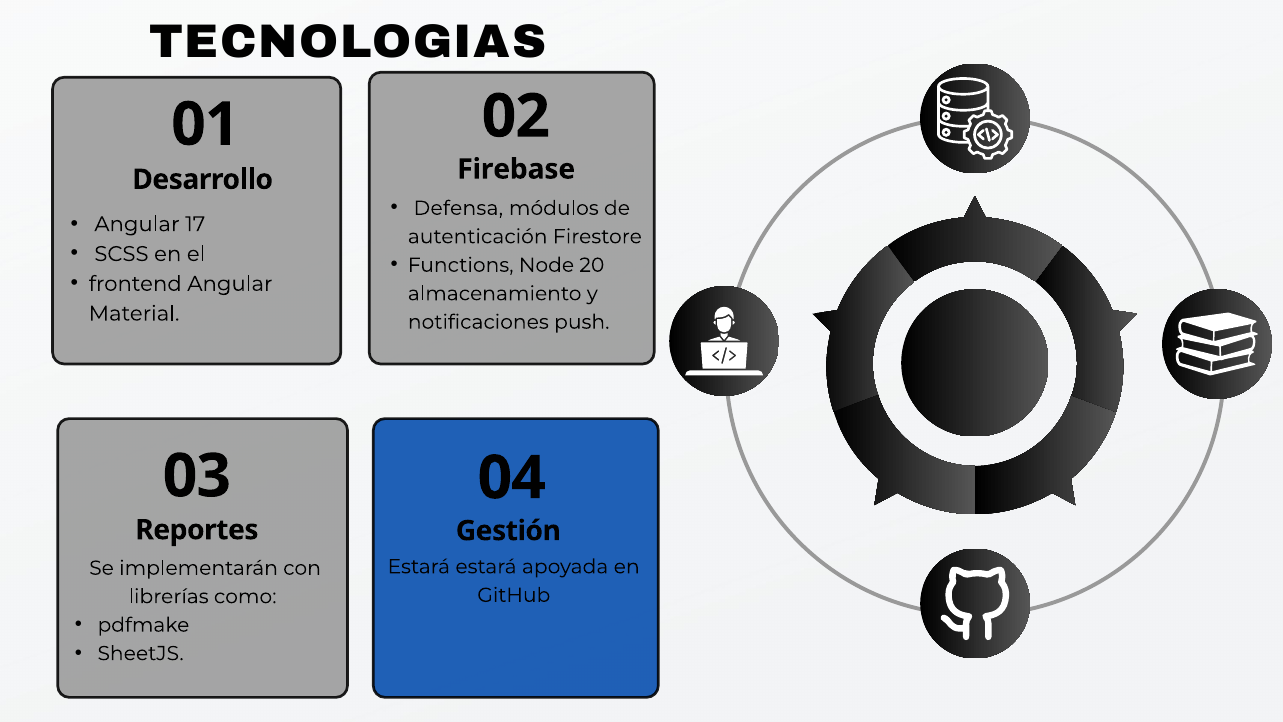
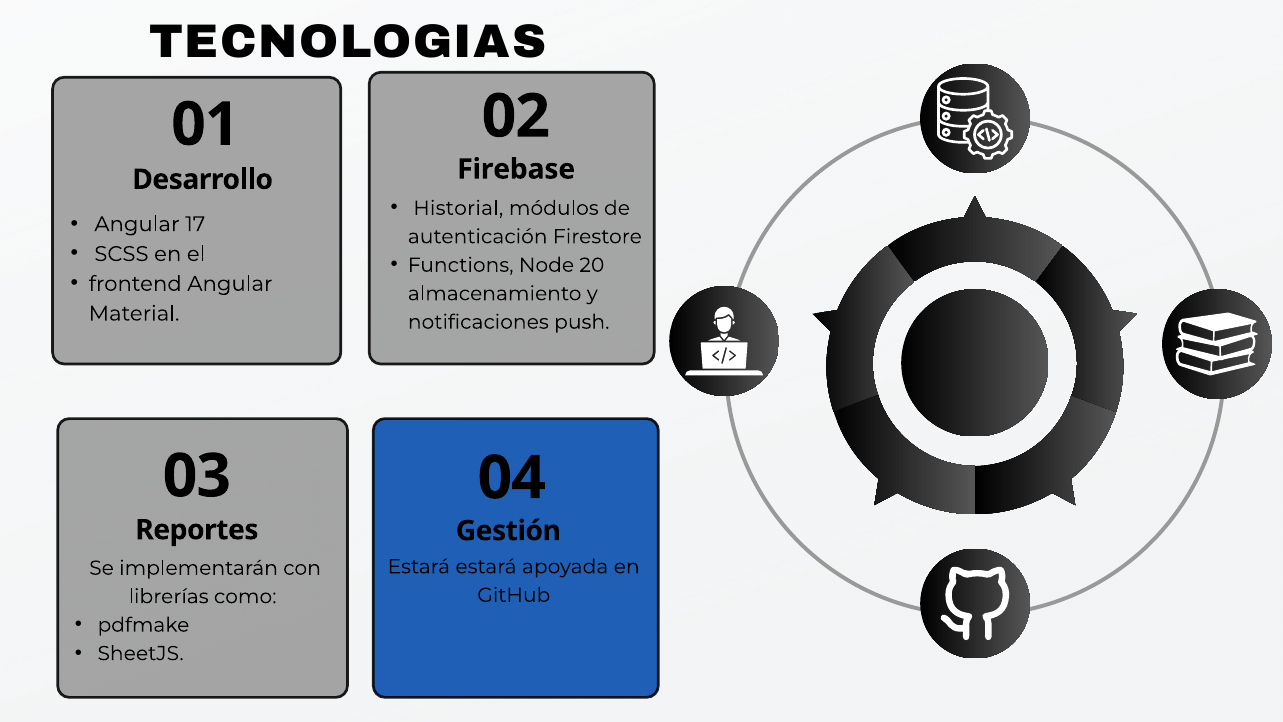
Defensa: Defensa -> Historial (458, 208)
